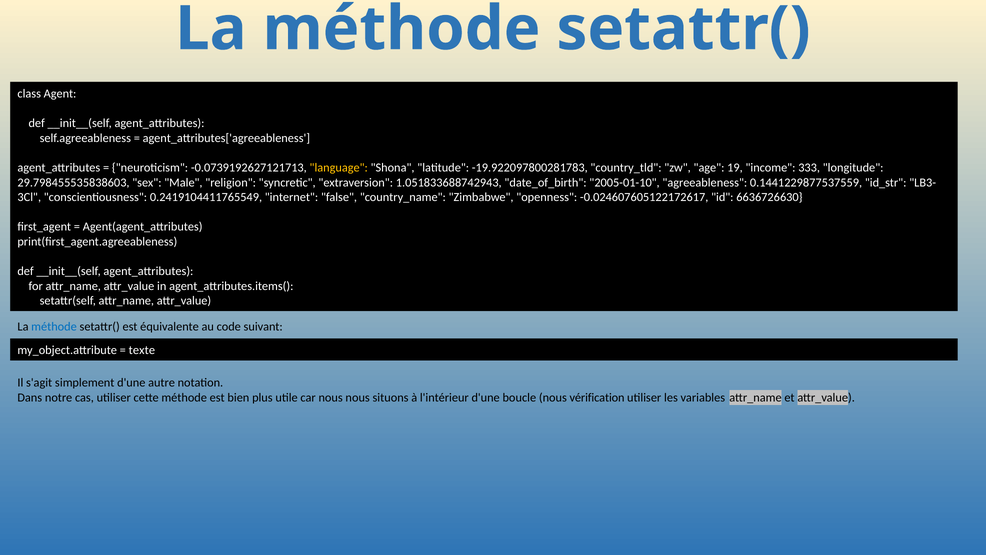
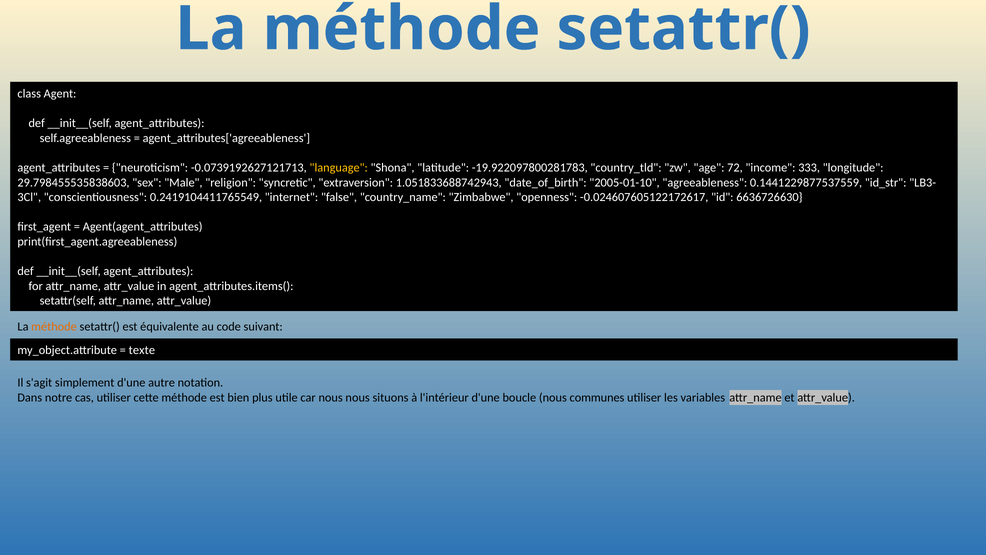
19: 19 -> 72 (735, 168)
méthode colour: blue -> orange (54, 326)
vérification: vérification -> communes (597, 397)
